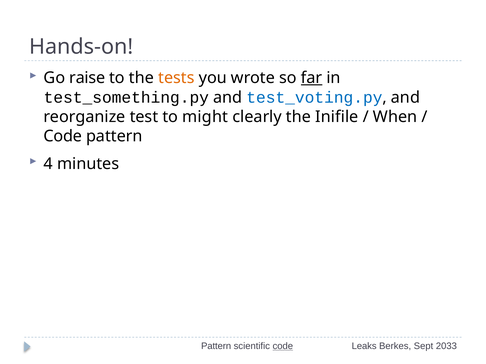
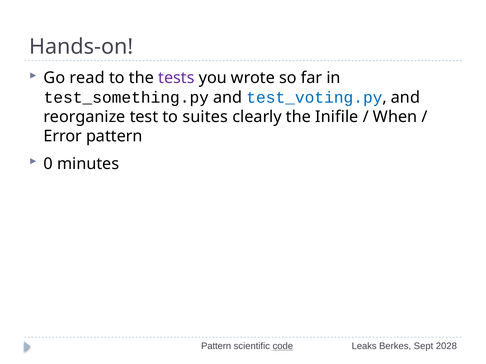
raise: raise -> read (87, 78)
tests colour: orange -> purple (176, 78)
far underline: present -> none (312, 78)
might: might -> suites (205, 117)
Code: Code -> Error (63, 136)
4: 4 -> 0 (48, 164)
2033: 2033 -> 2028 (446, 347)
